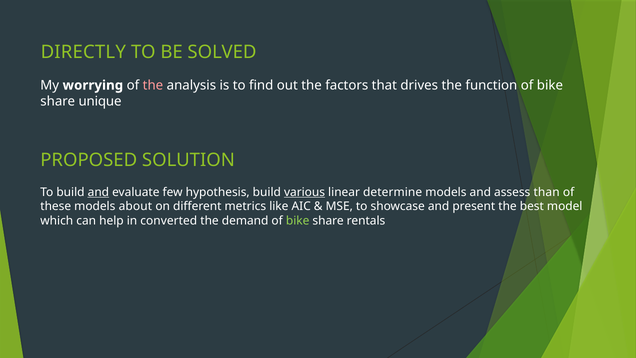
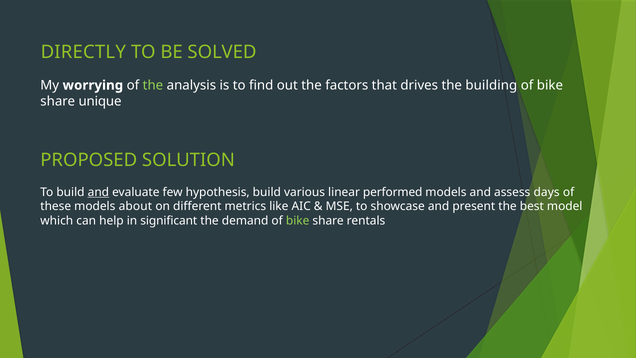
the colour: pink -> light green (153, 85)
function: function -> building (491, 85)
various underline: present -> none (305, 192)
determine: determine -> performed (393, 192)
than: than -> days (547, 192)
converted: converted -> significant (169, 221)
